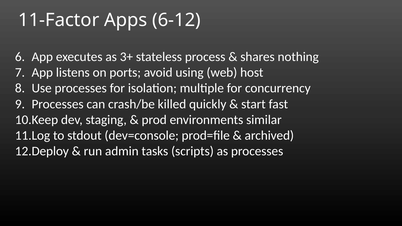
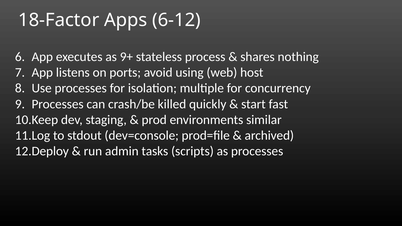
11-Factor: 11-Factor -> 18-Factor (59, 20)
3+: 3+ -> 9+ (126, 57)
